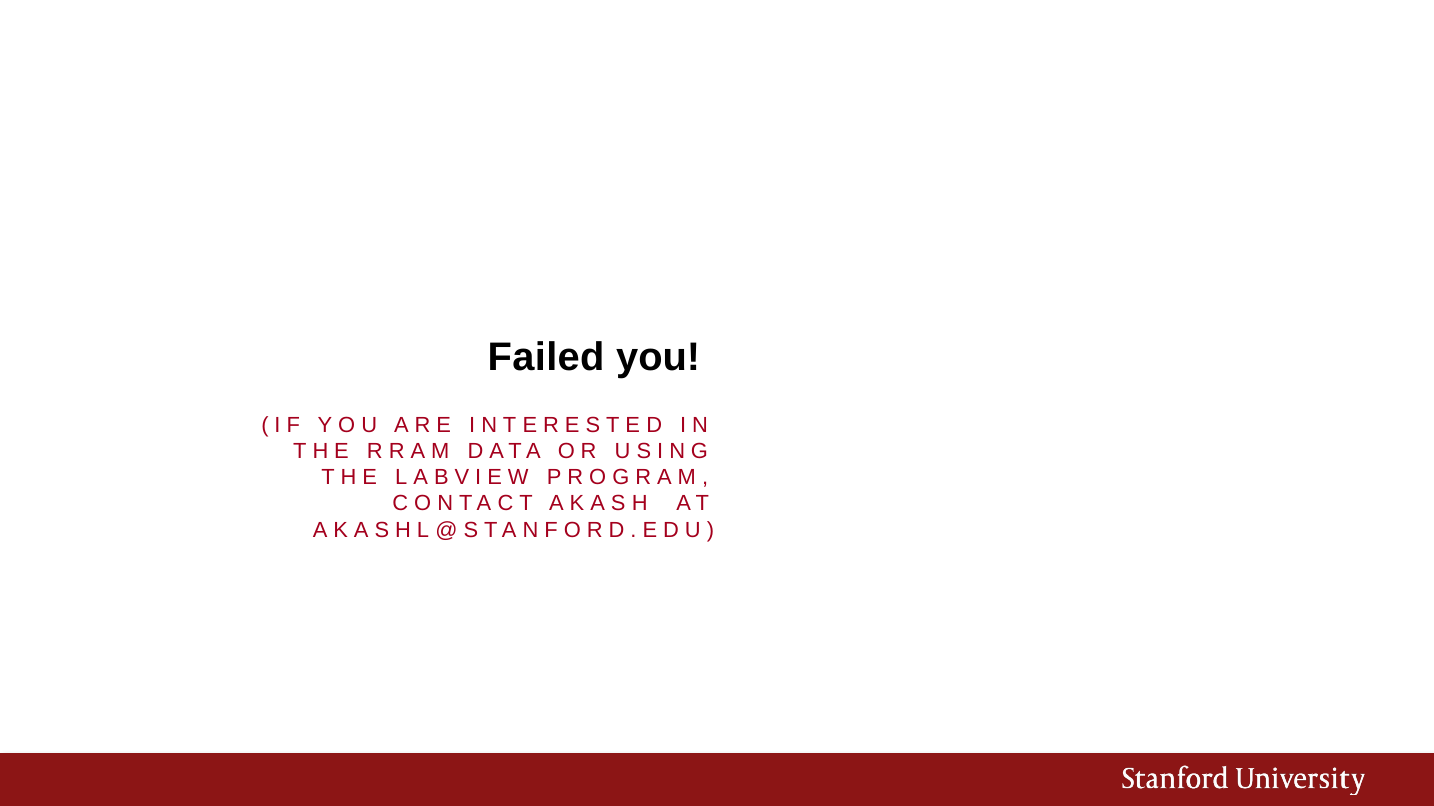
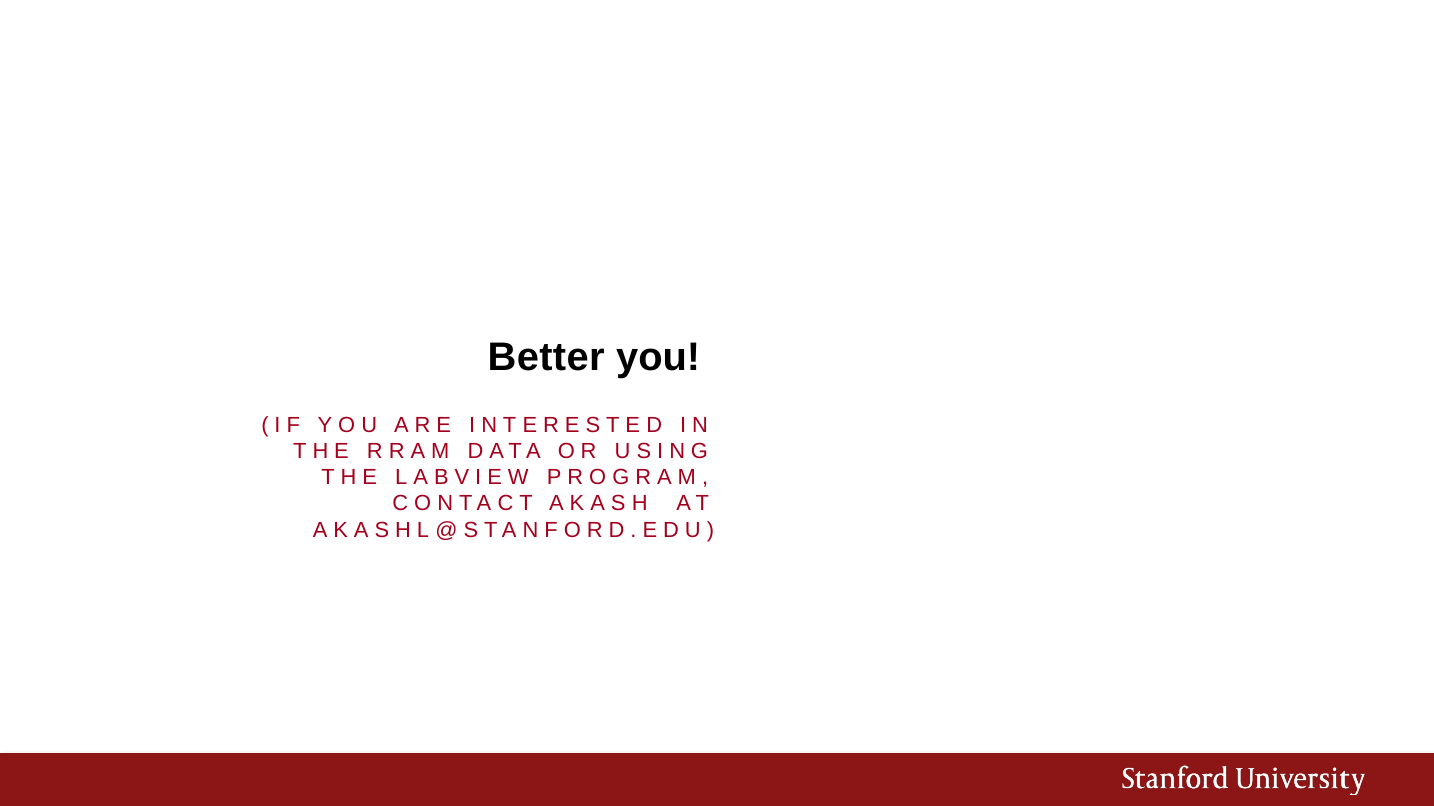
Failed: Failed -> Better (546, 358)
